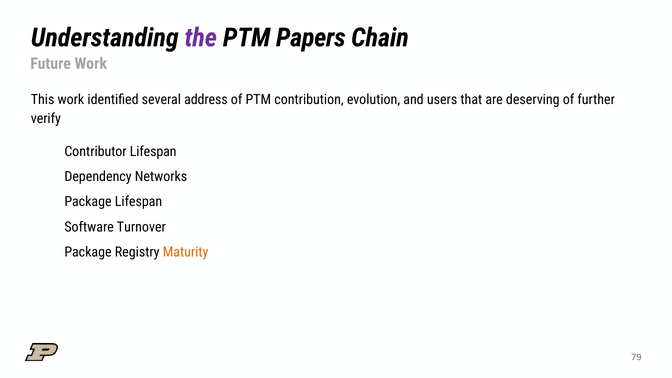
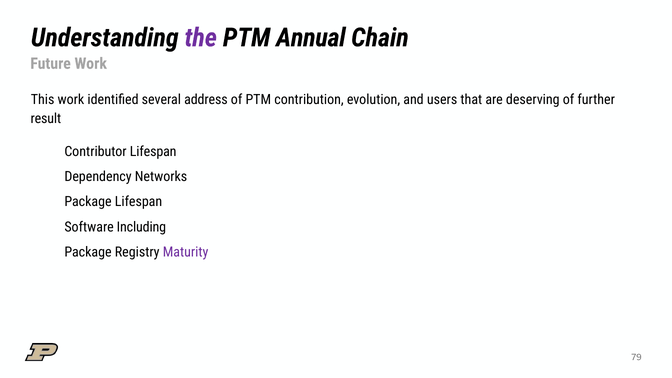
Papers: Papers -> Annual (311, 38)
verify: verify -> result (46, 119)
Turnover: Turnover -> Including (141, 227)
Maturity colour: orange -> purple (186, 252)
